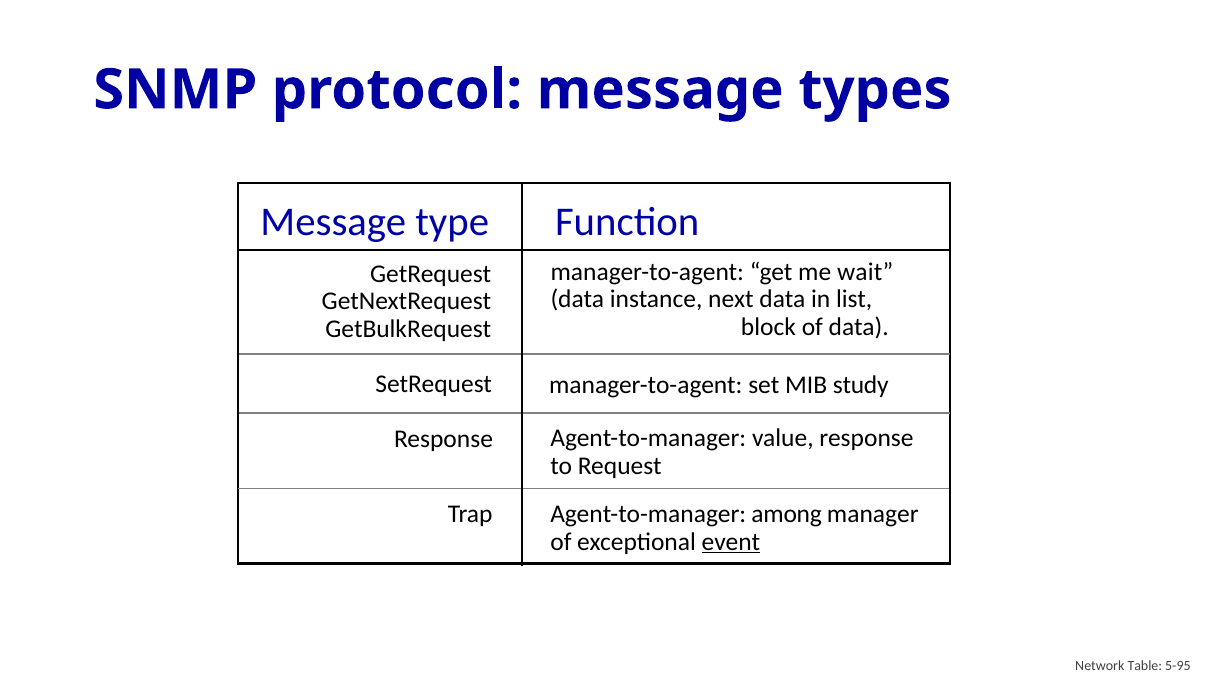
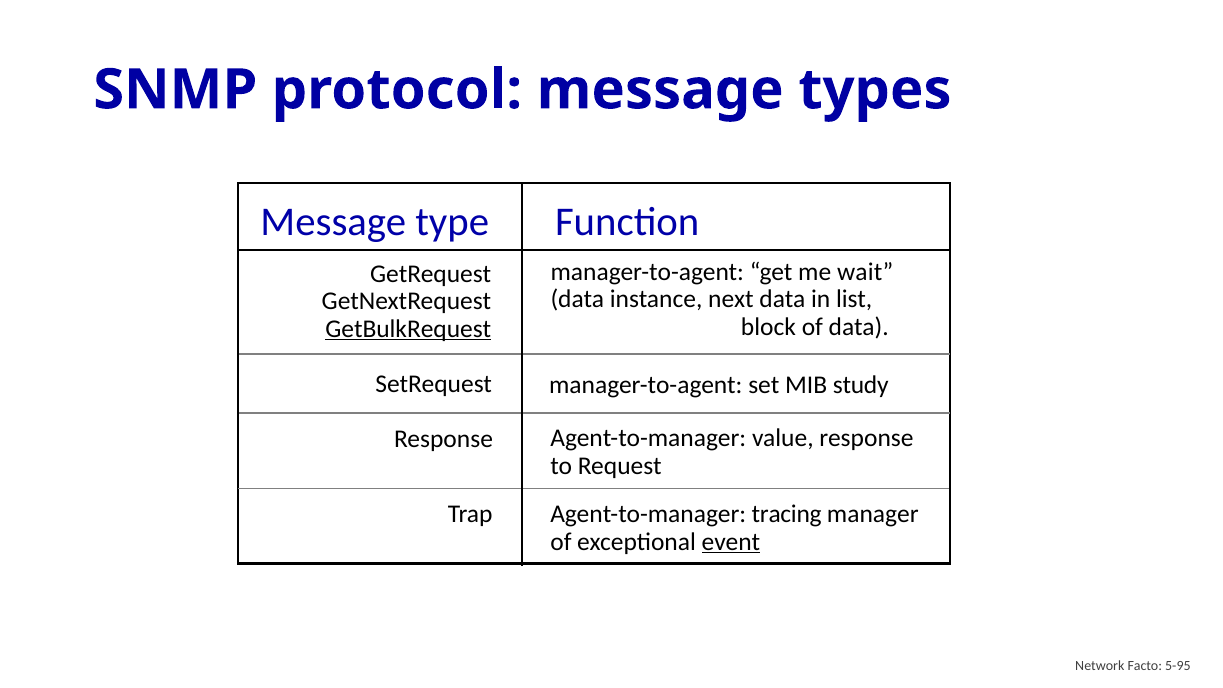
GetBulkRequest underline: none -> present (408, 329)
among: among -> tracing (787, 514)
Table: Table -> Facto (1145, 665)
